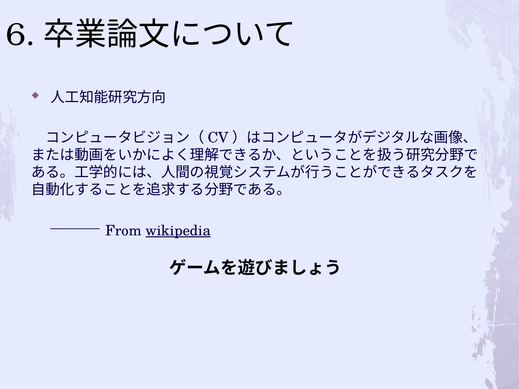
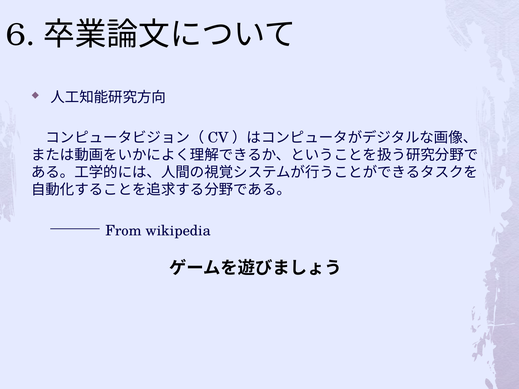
wikipedia underline: present -> none (178, 231)
